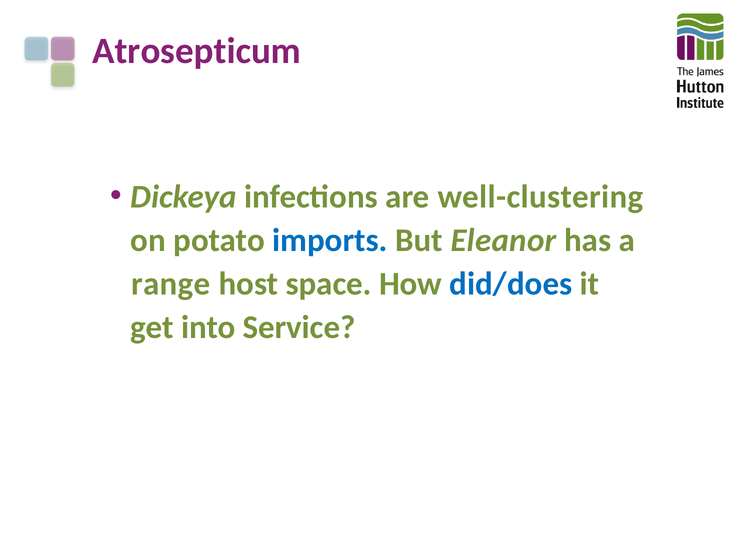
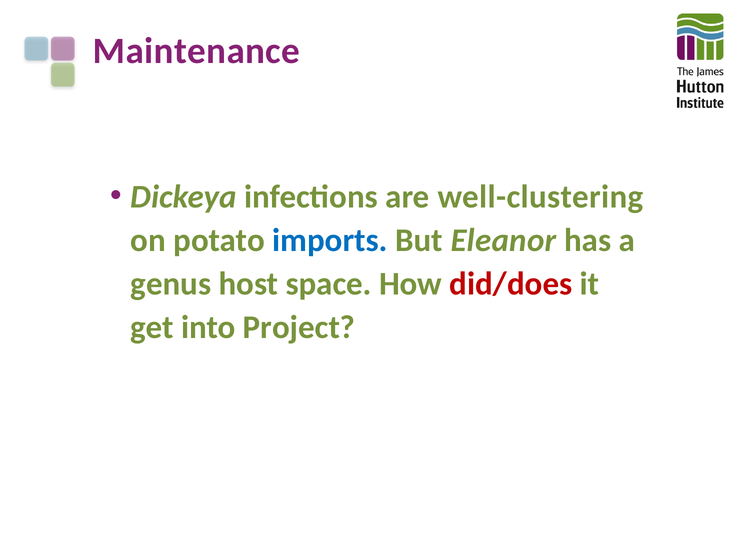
Atrosepticum: Atrosepticum -> Maintenance (196, 51)
range: range -> genus (171, 284)
did/does colour: blue -> red (511, 284)
Service: Service -> Project (299, 327)
